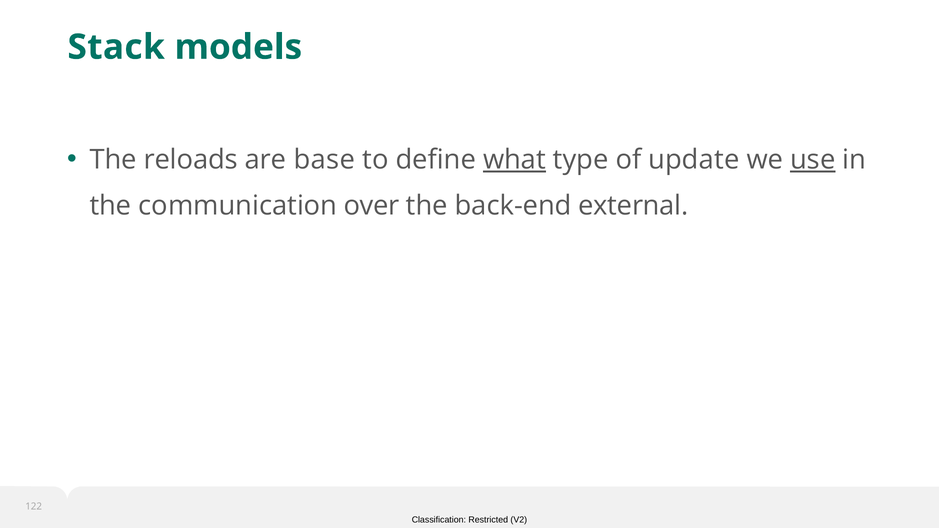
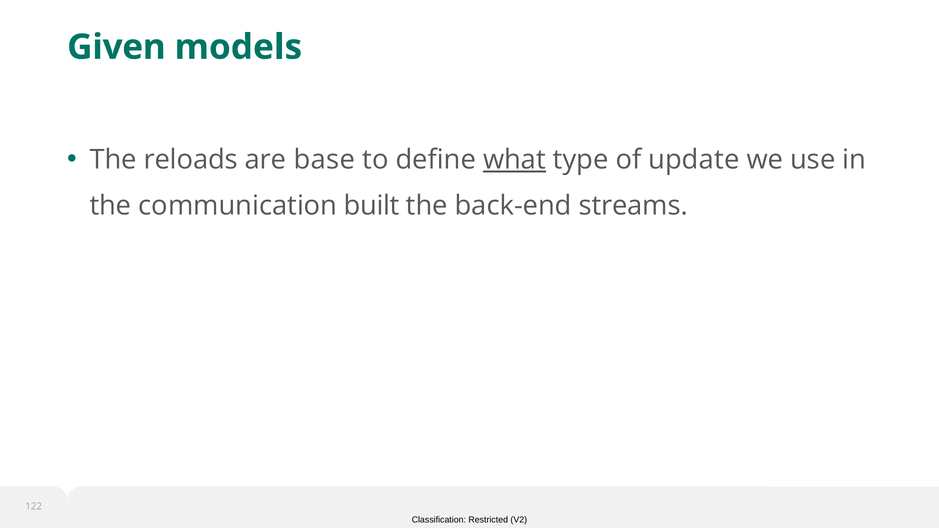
Stack: Stack -> Given (116, 47)
use underline: present -> none (813, 160)
over: over -> built (372, 206)
external: external -> streams (633, 206)
